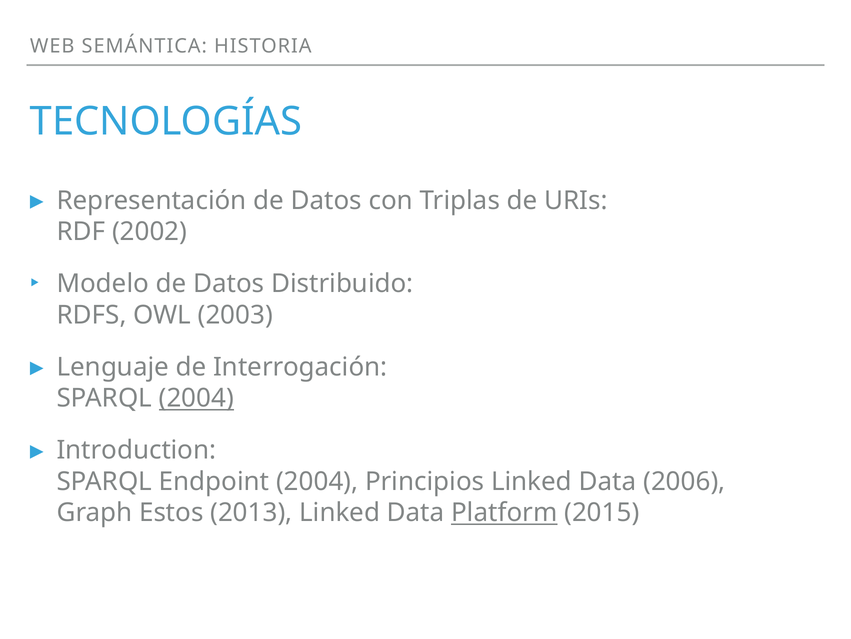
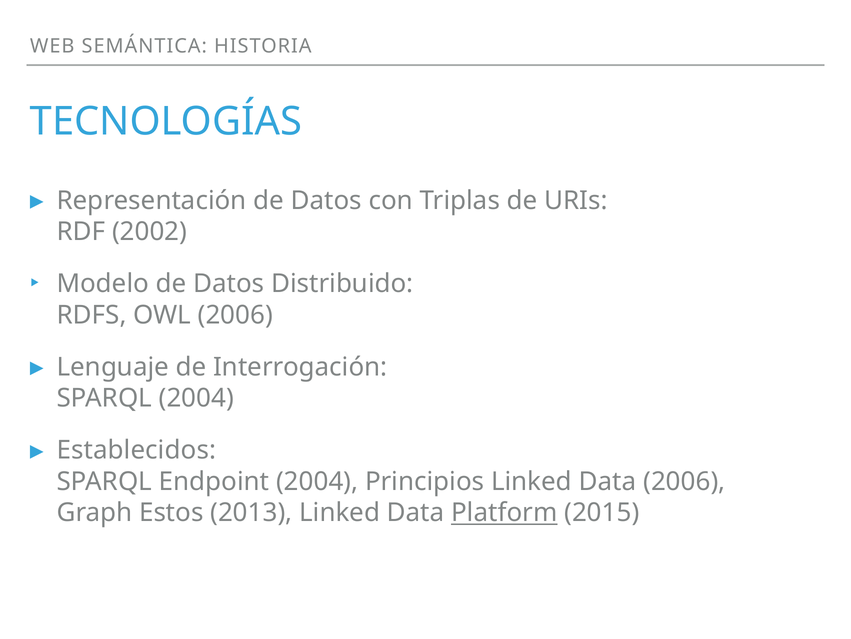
OWL 2003: 2003 -> 2006 (235, 315)
2004 underline: present -> none (196, 398)
Introduction: Introduction -> Establecidos (136, 450)
